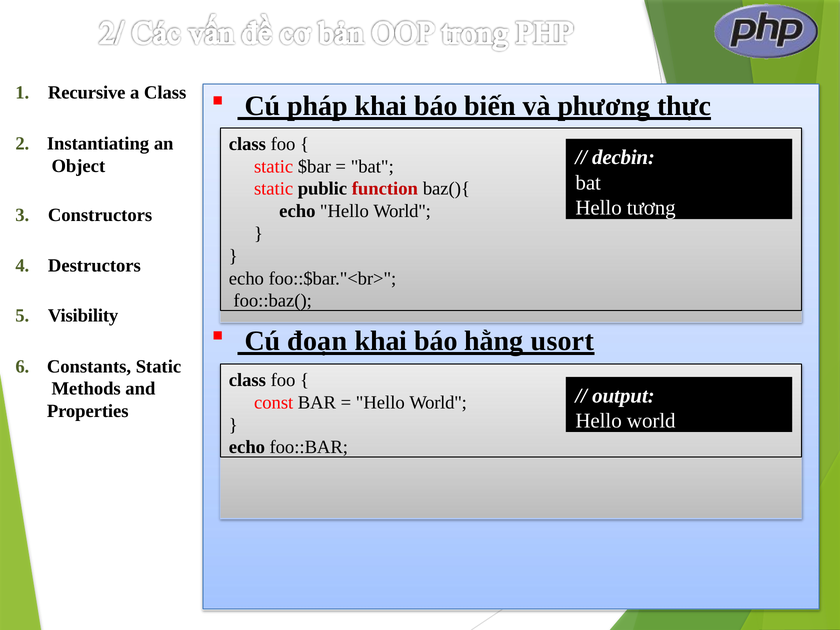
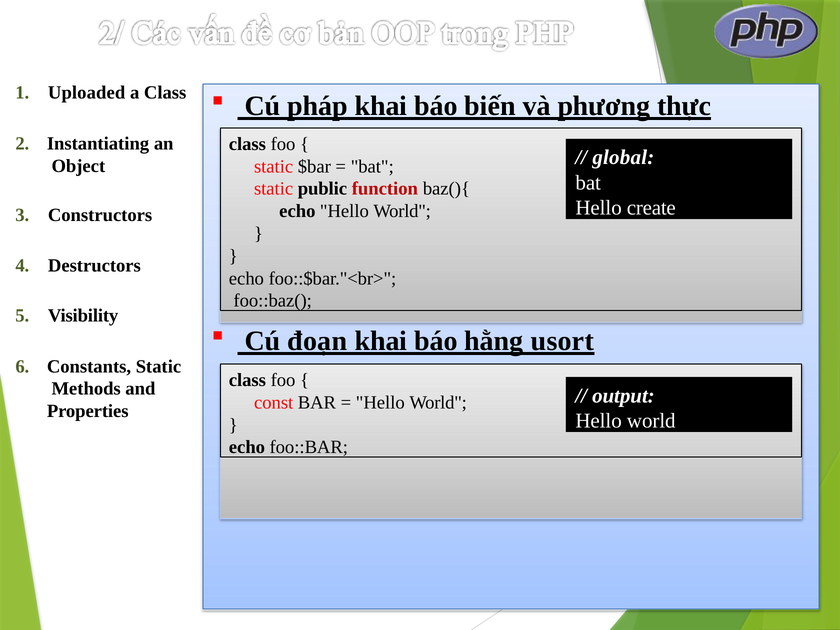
Recursive: Recursive -> Uploaded (87, 93)
decbin: decbin -> global (623, 158)
tương: tương -> create (651, 208)
